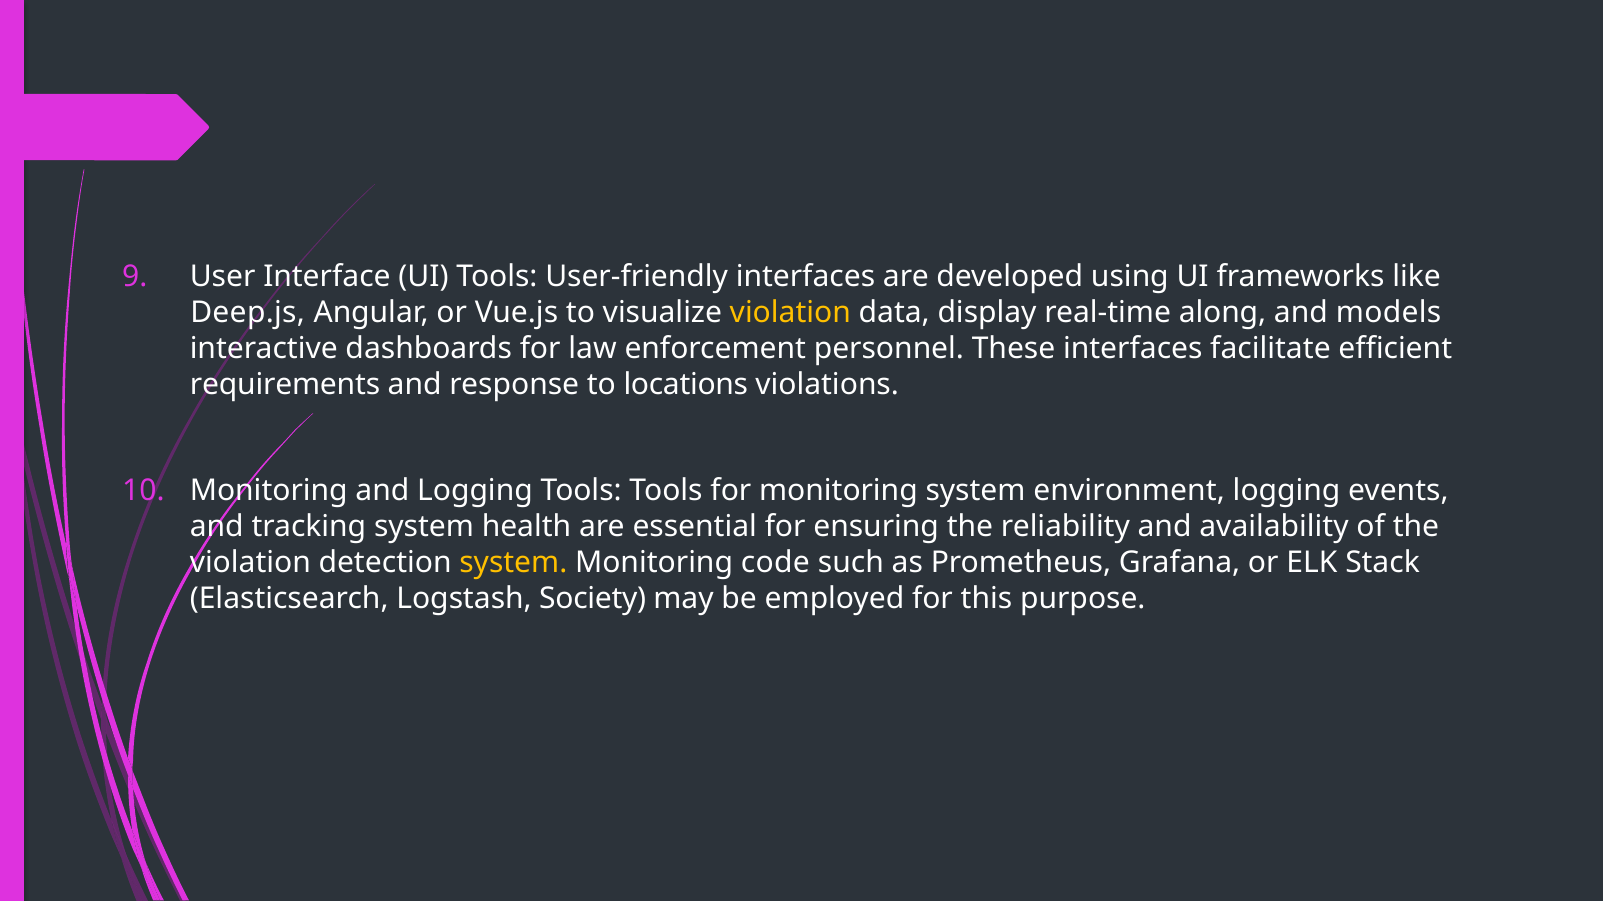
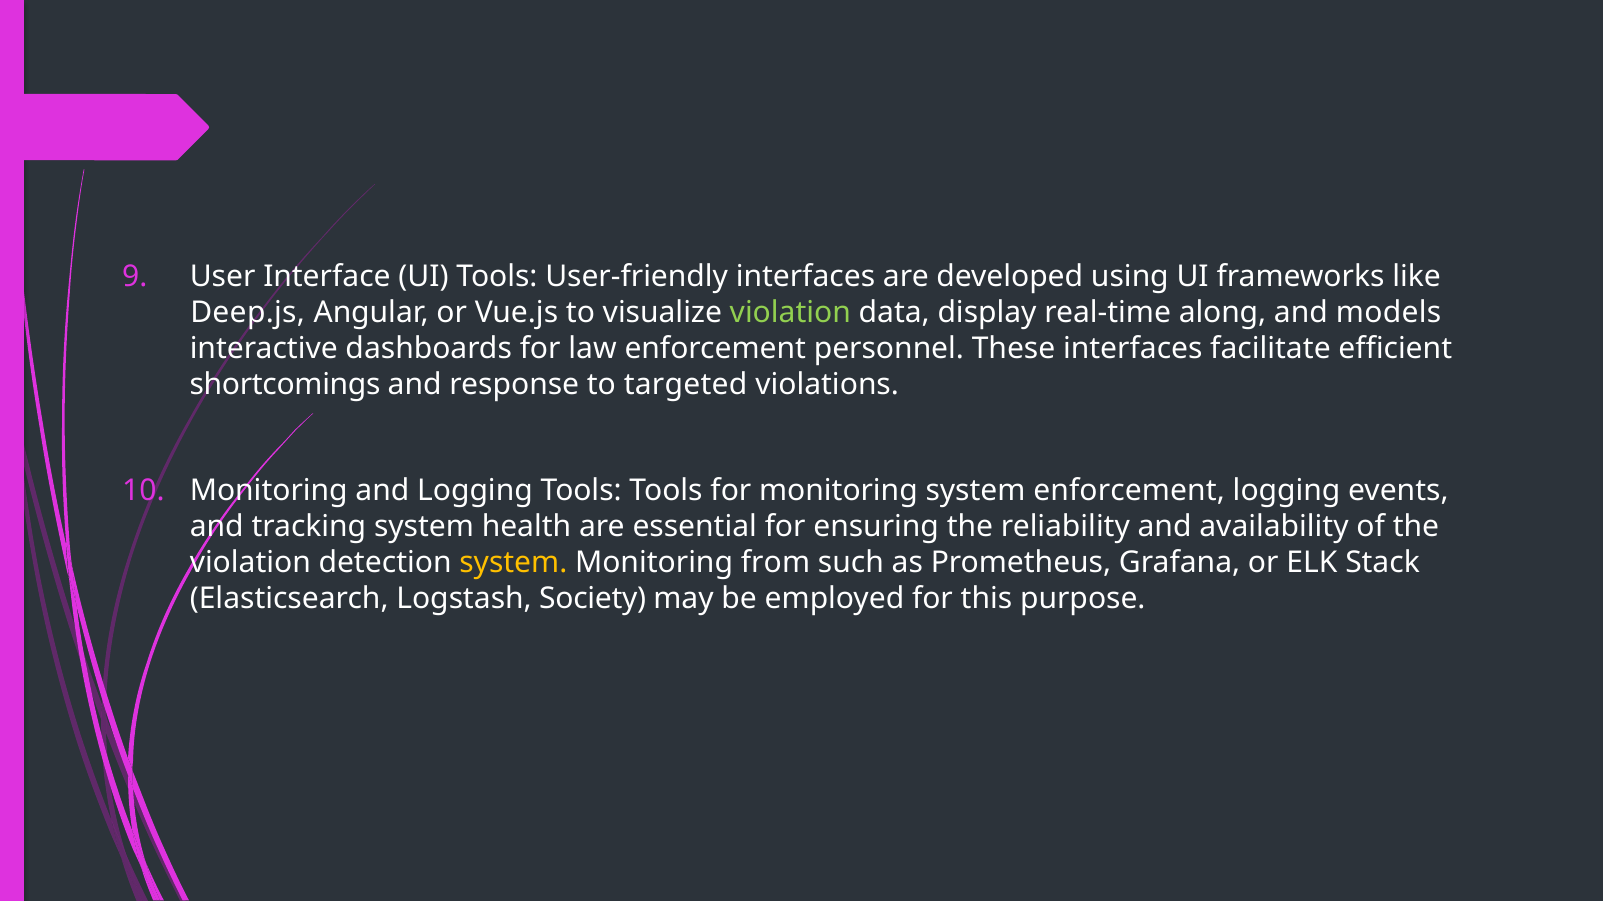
violation colour: yellow -> light green (790, 313)
requirements: requirements -> shortcomings (285, 385)
locations: locations -> targeted (686, 385)
system environment: environment -> enforcement (1129, 491)
code: code -> from (775, 563)
